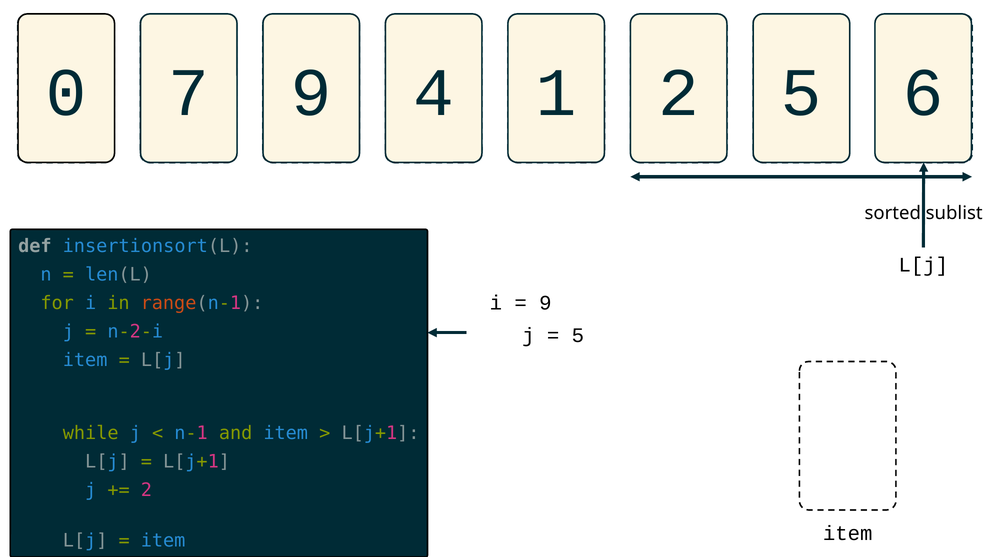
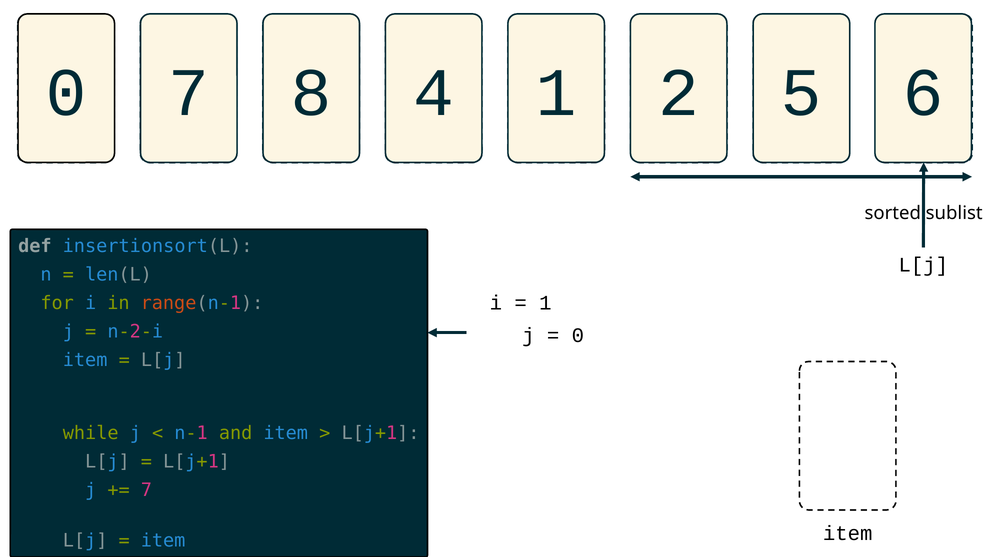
7 9: 9 -> 8 (311, 93)
9: 9 -> 1 (545, 303)
5: 5 -> 0 (578, 336)
2: 2 -> 7 (146, 490)
